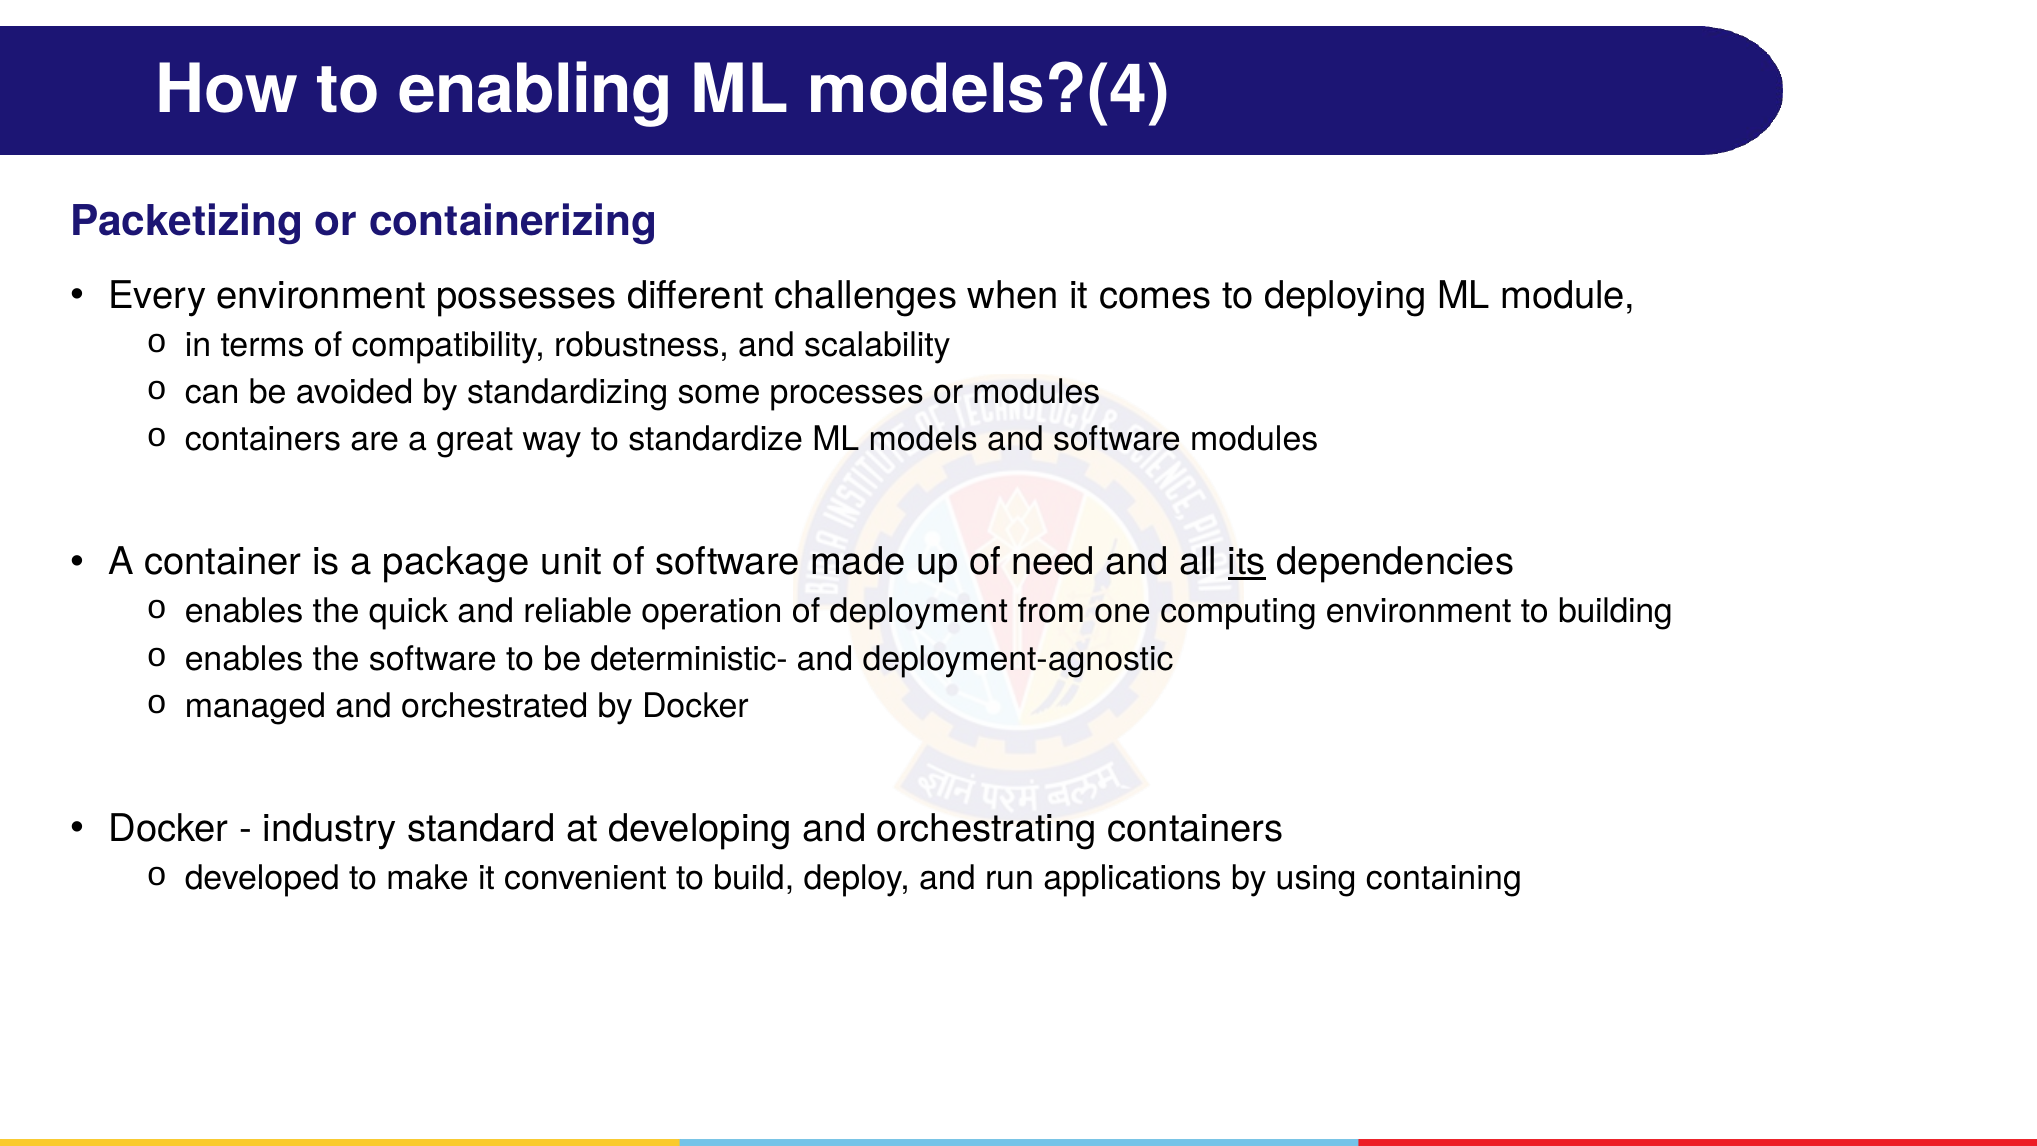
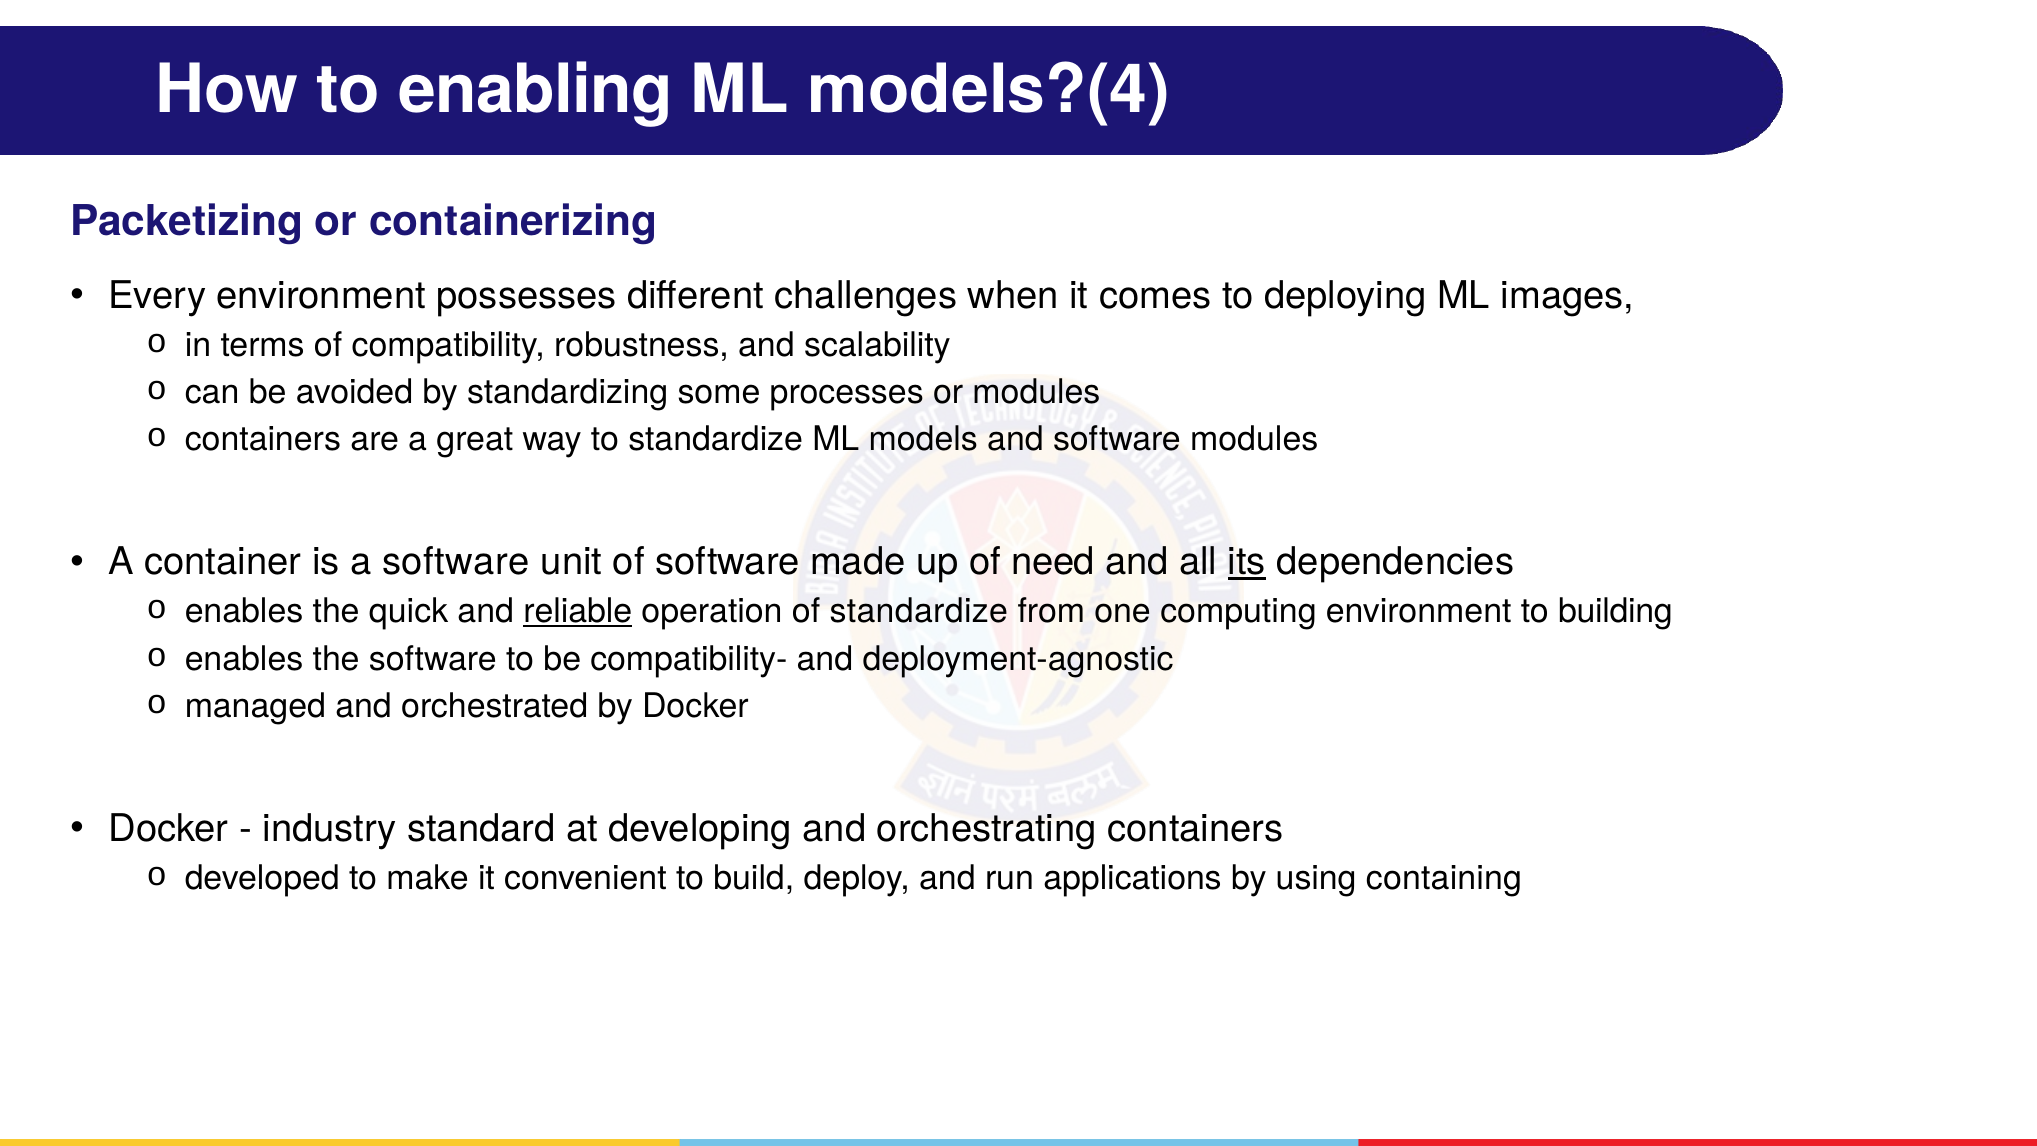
module: module -> images (1568, 295)
a package: package -> software (456, 562)
reliable underline: none -> present (578, 612)
of deployment: deployment -> standardize (919, 612)
deterministic-: deterministic- -> compatibility- (689, 659)
